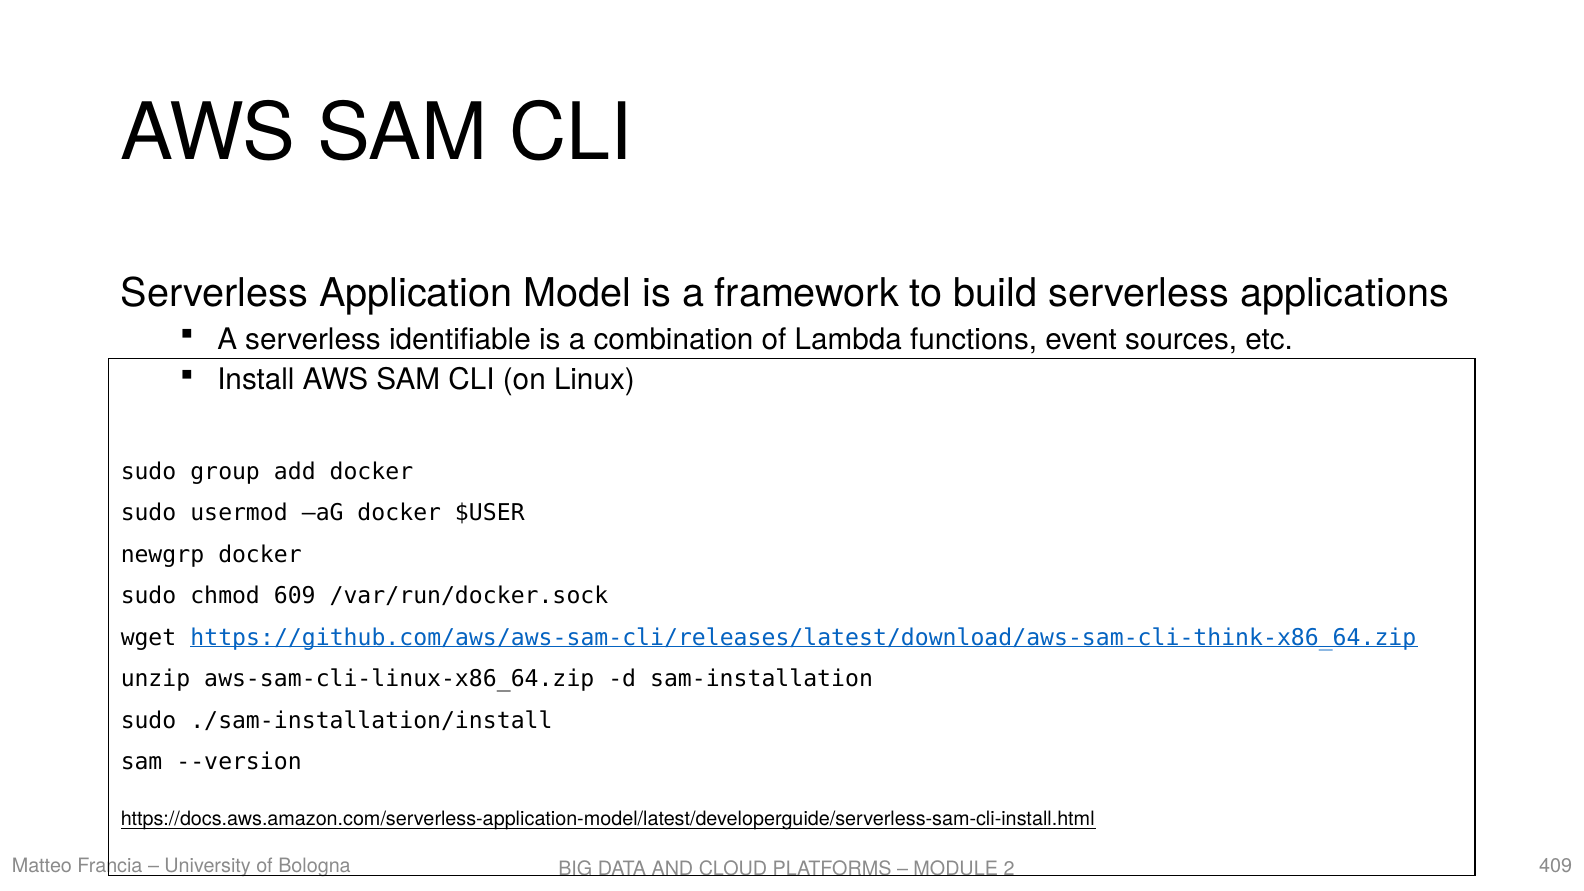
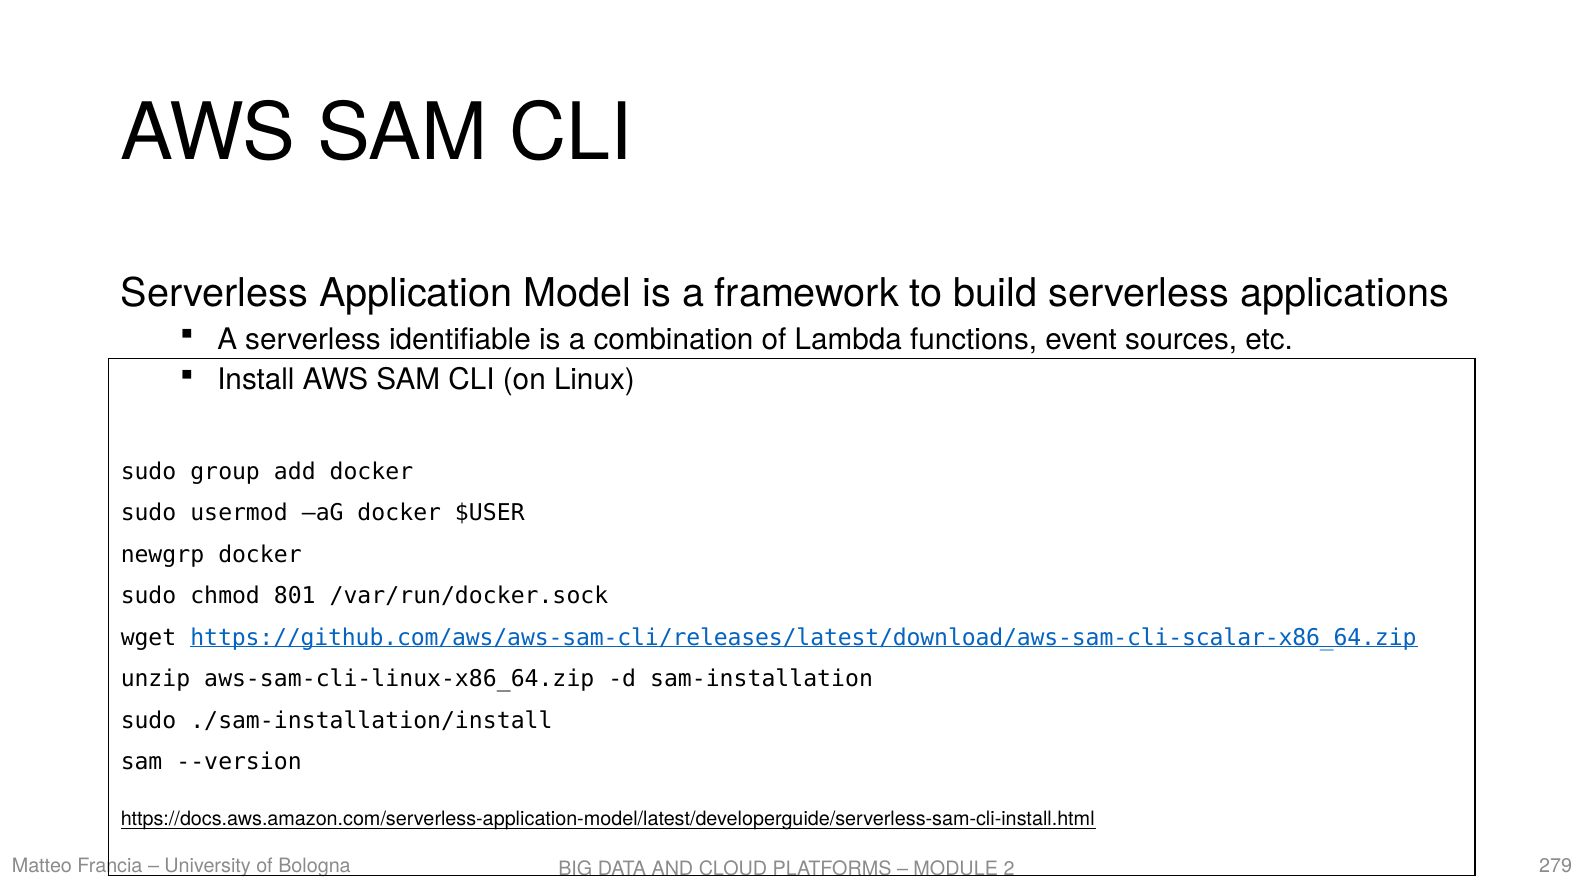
609: 609 -> 801 (295, 596)
https://github.com/aws/aws-sam-cli/releases/latest/download/aws-sam-cli-think-x86_64.zip: https://github.com/aws/aws-sam-cli/releases/latest/download/aws-sam-cli-think-x86_64.zip -> https://github.com/aws/aws-sam-cli/releases/latest/download/aws-sam-cli-scalar-x86_64.zip (803, 638)
409: 409 -> 279 (1556, 866)
